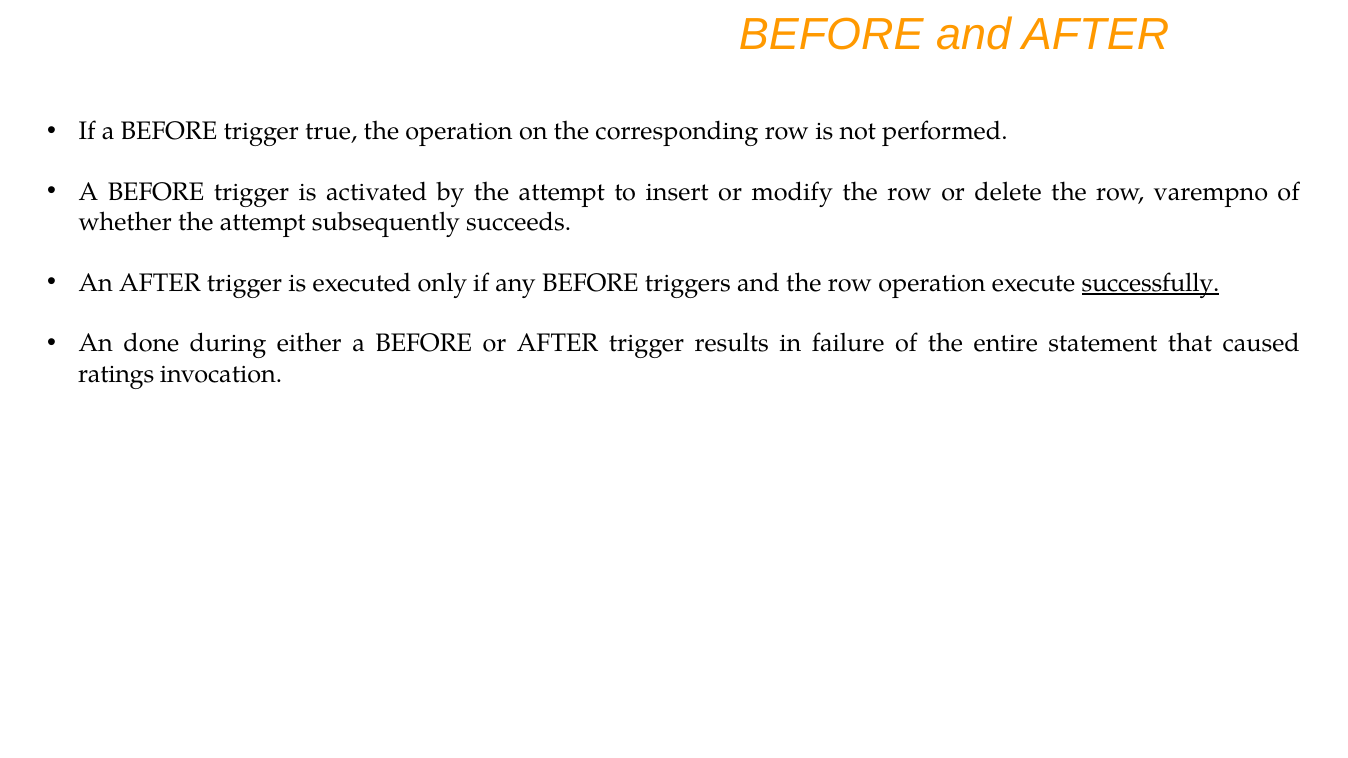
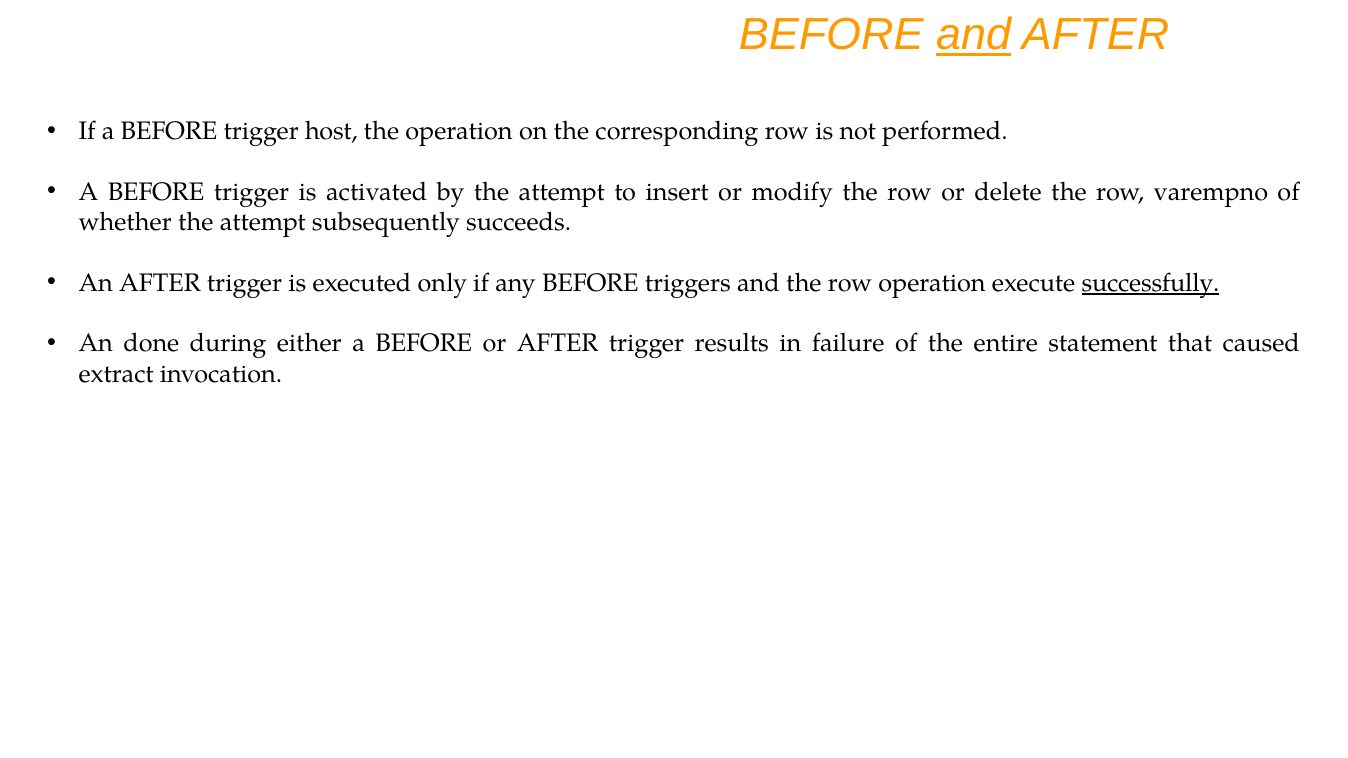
and underline: none -> present (974, 35)
true: true -> host (331, 131)
ratings: ratings -> extract (116, 374)
